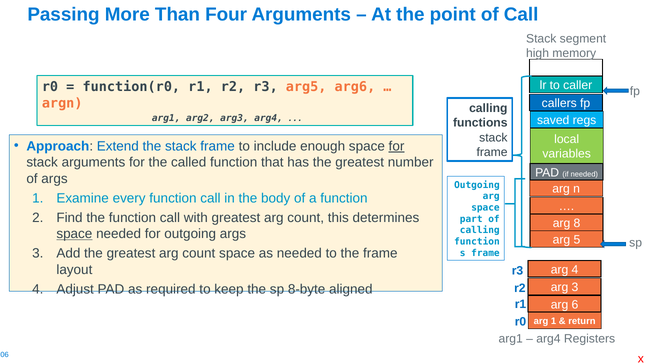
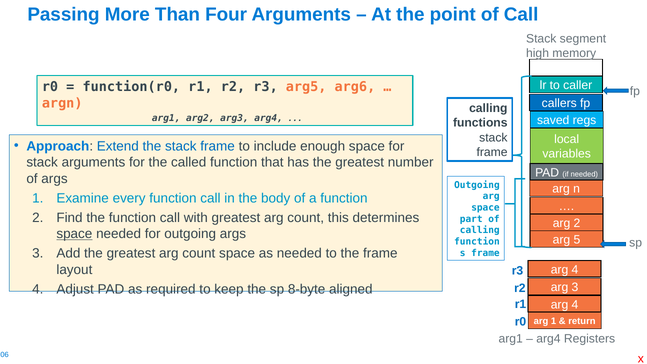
for underline: present -> none (397, 146)
arg 8: 8 -> 2 (577, 223)
6: 6 -> 4 (575, 305)
